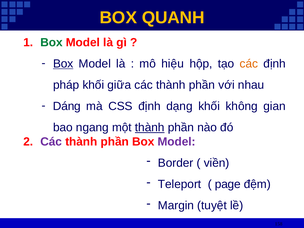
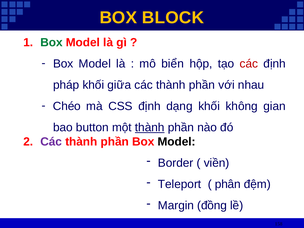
QUANH: QUANH -> BLOCK (173, 18)
Box underline: present -> none (63, 64)
hiệu: hiệu -> biển (173, 64)
các colour: orange -> red (249, 64)
Dáng: Dáng -> Chéo (67, 106)
ngang: ngang -> button (92, 128)
Model colour: purple -> black (177, 142)
page: page -> phân (228, 184)
tuyệt: tuyệt -> đồng (212, 206)
